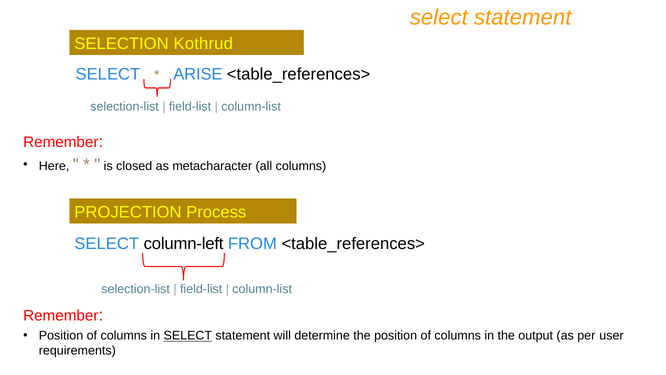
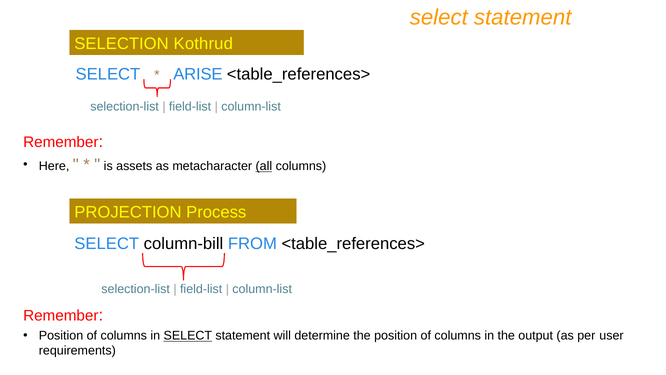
closed: closed -> assets (134, 166)
all underline: none -> present (264, 166)
column-left: column-left -> column-bill (184, 243)
